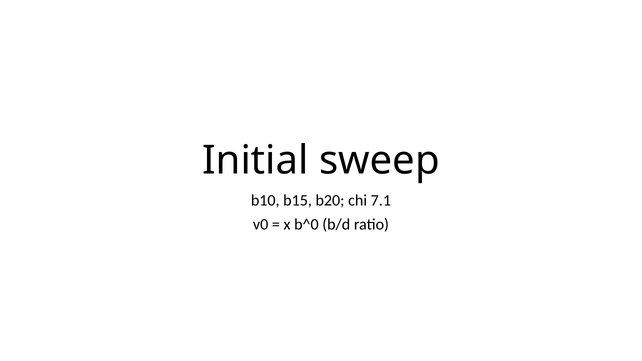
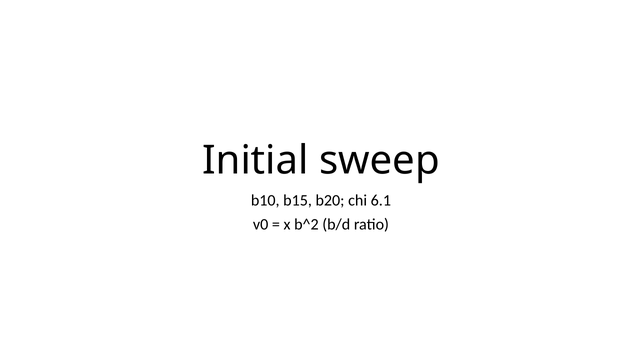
7.1: 7.1 -> 6.1 (381, 201)
b^0: b^0 -> b^2 (306, 225)
